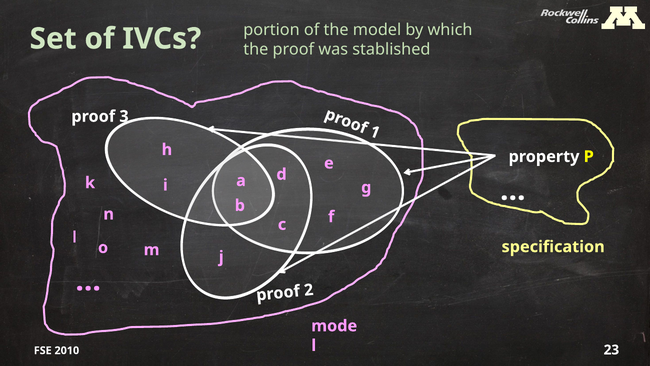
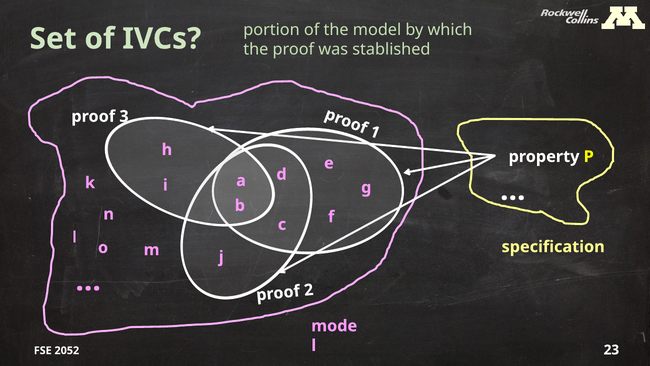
2010: 2010 -> 2052 (67, 350)
